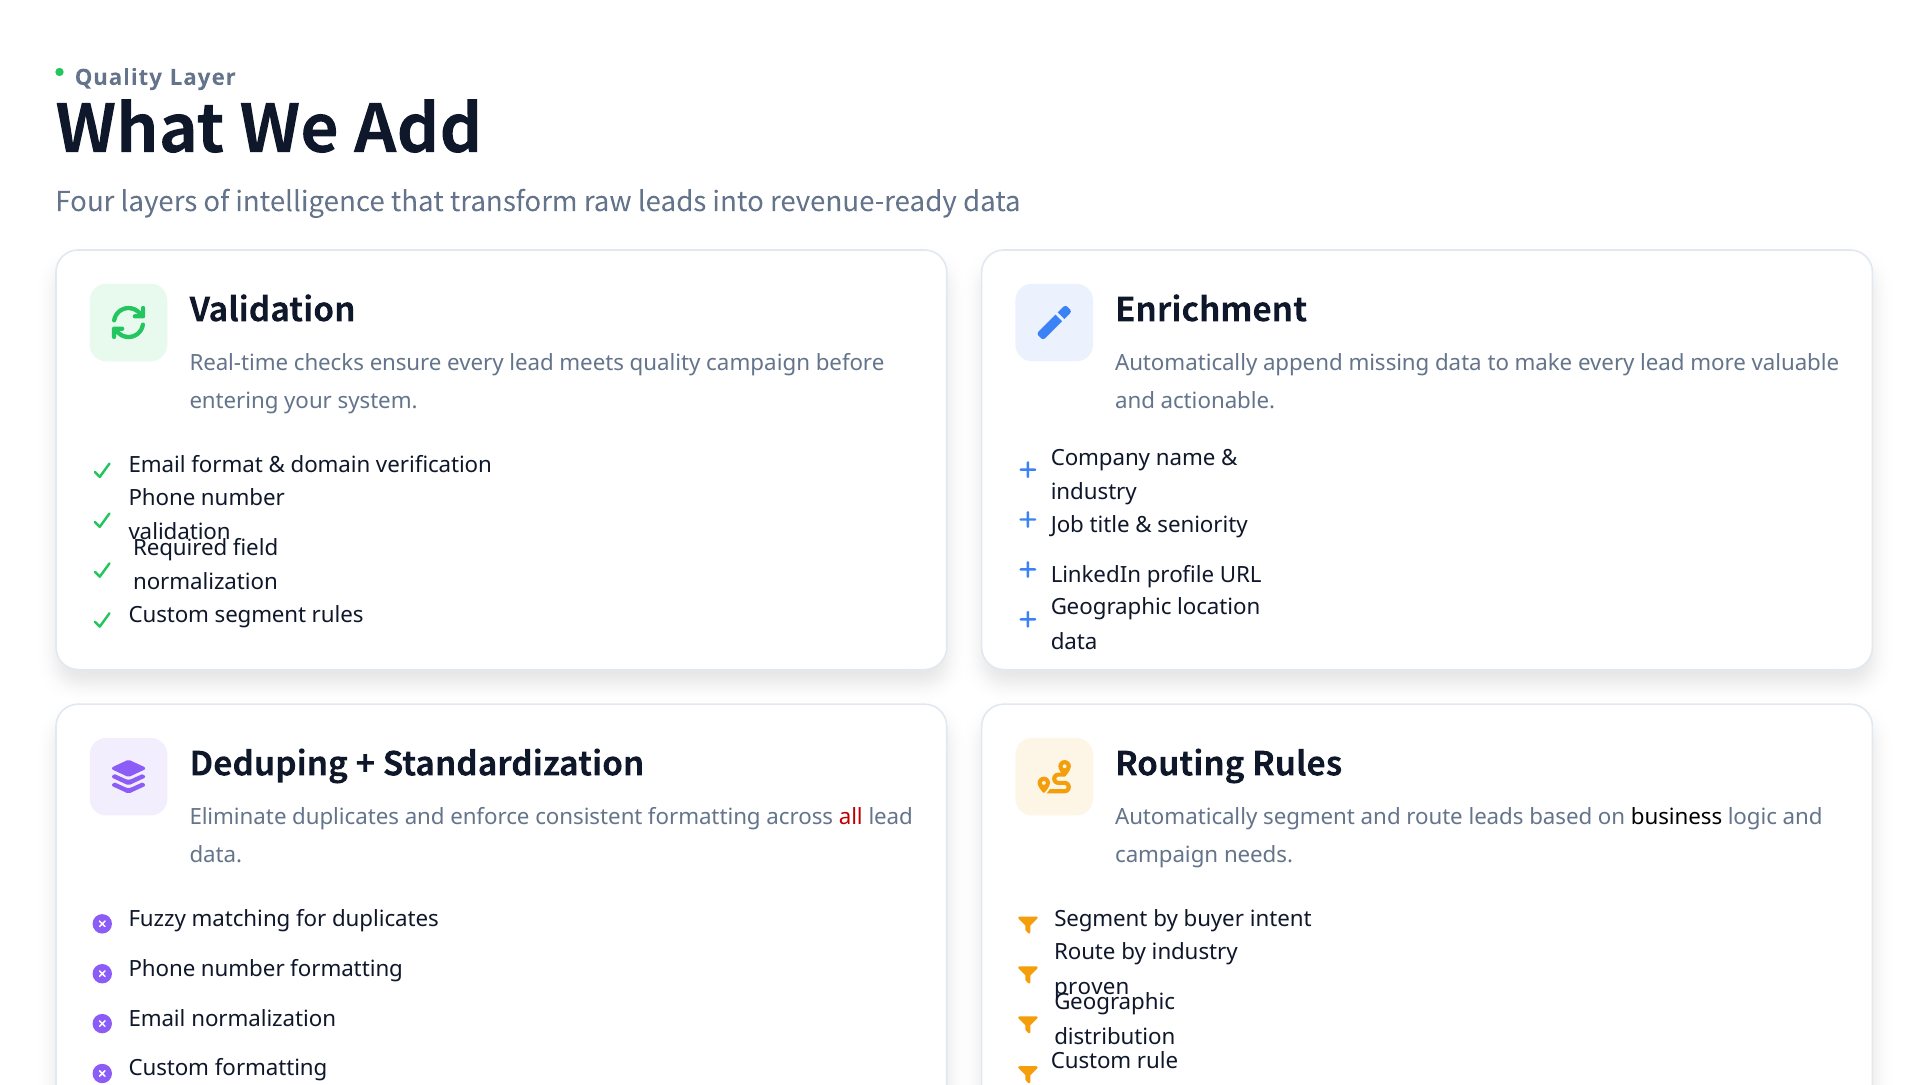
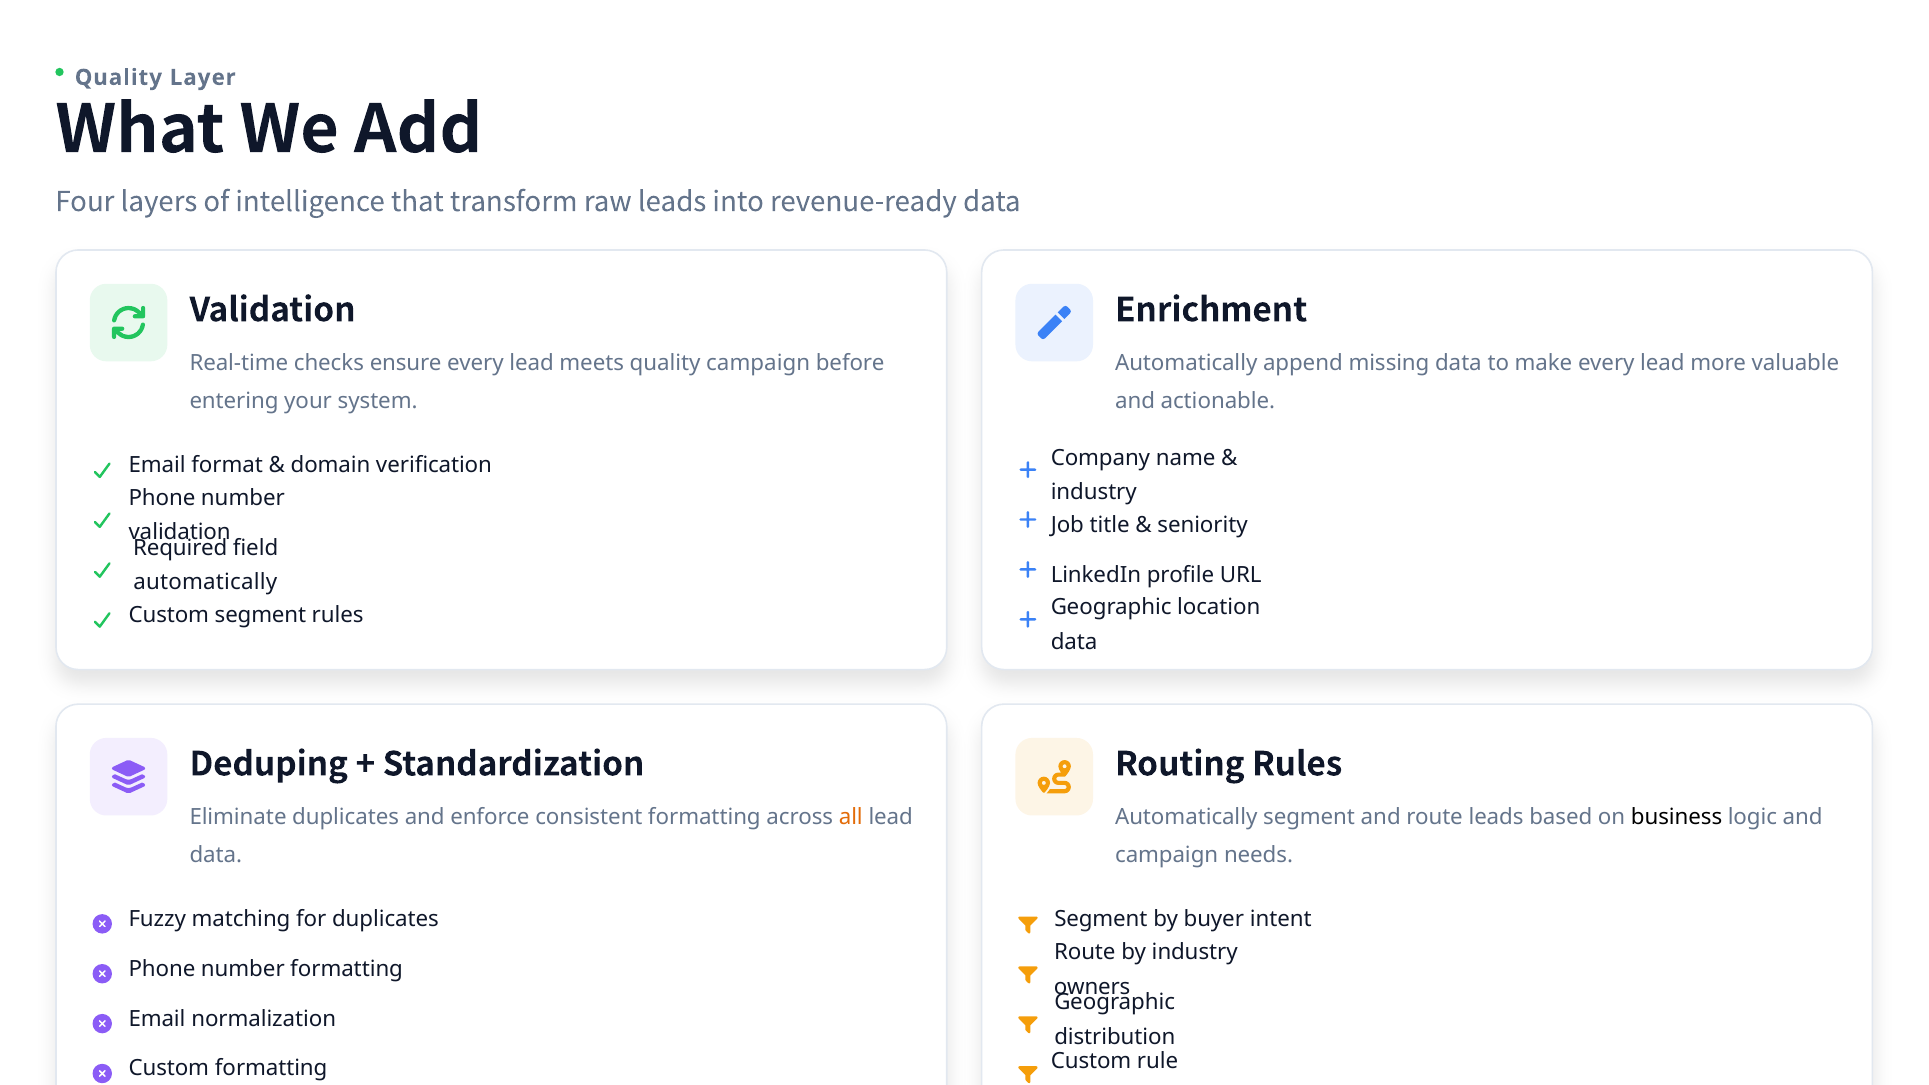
normalization: normalization -> automatically (205, 583)
all colour: red -> orange (851, 818)
proven: proven -> owners (1092, 987)
